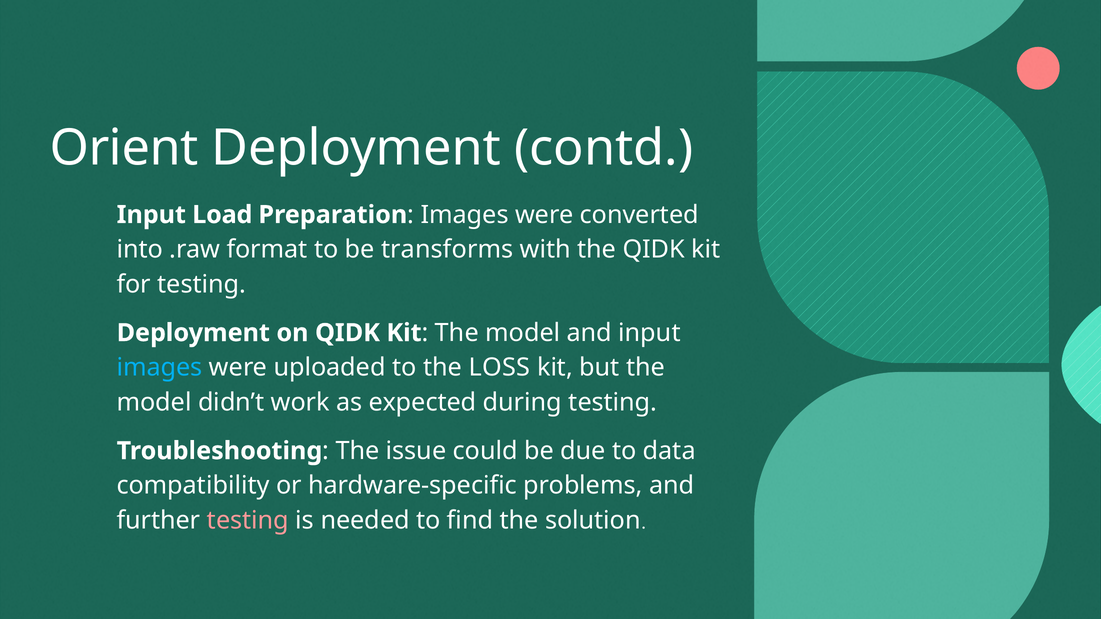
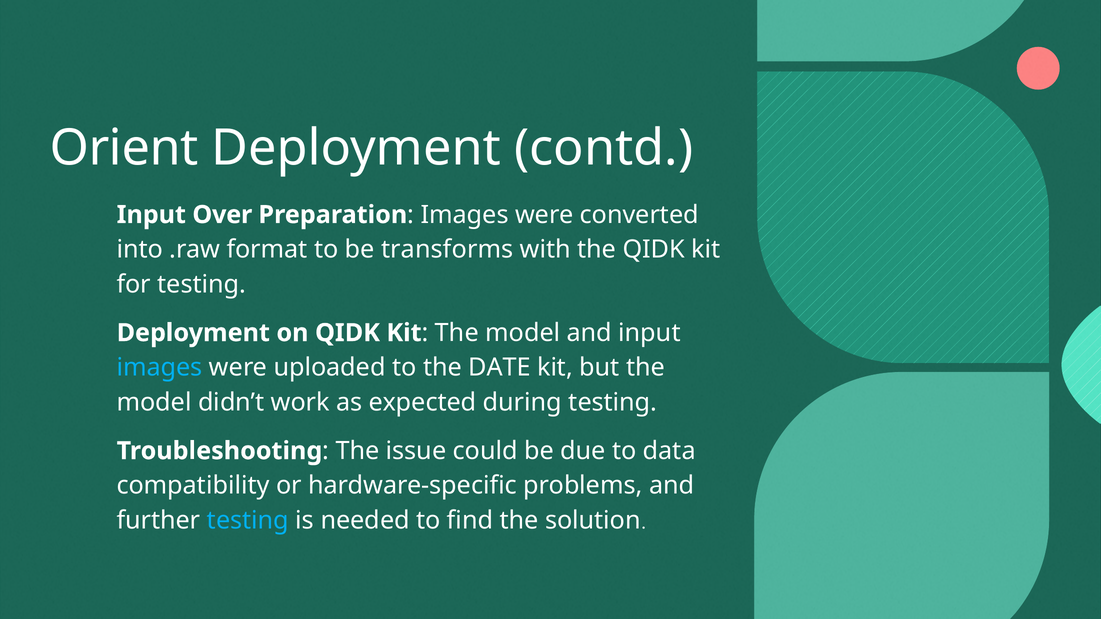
Load: Load -> Over (222, 215)
LOSS: LOSS -> DATE (500, 368)
testing colour: pink -> light blue (248, 521)
